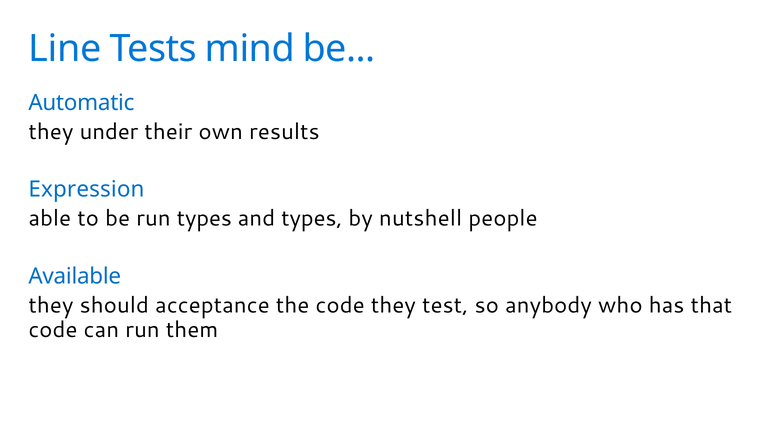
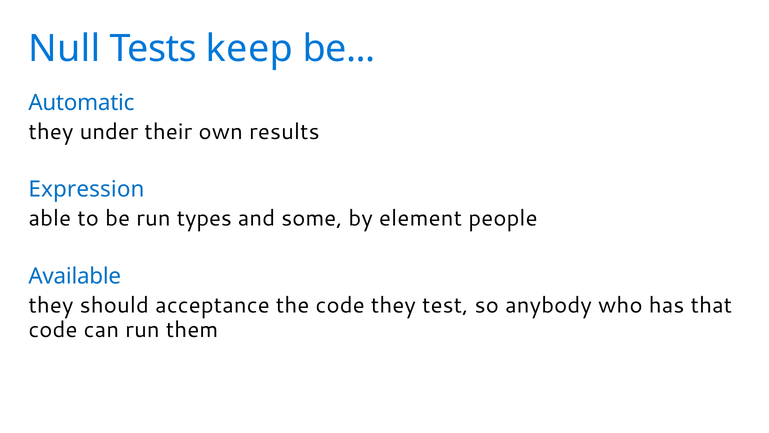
Line: Line -> Null (64, 48)
mind: mind -> keep (249, 48)
and types: types -> some (312, 218)
nutshell: nutshell -> element (421, 218)
